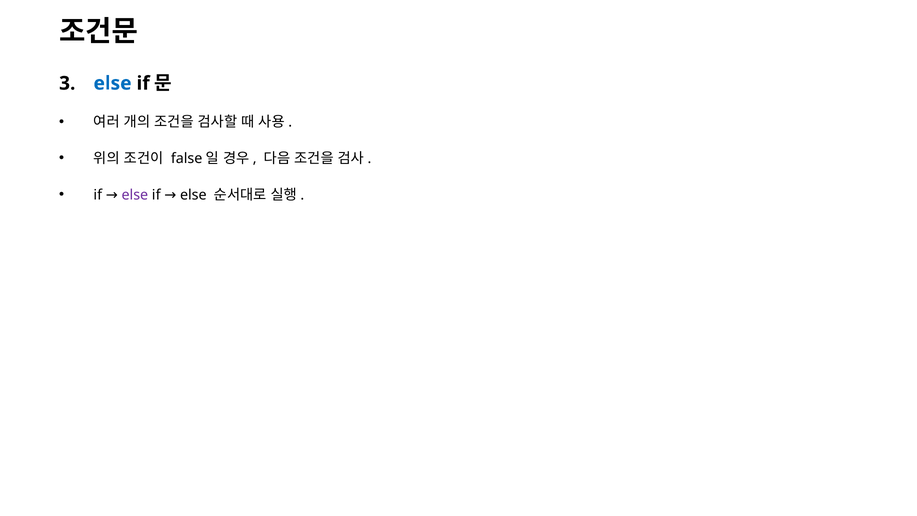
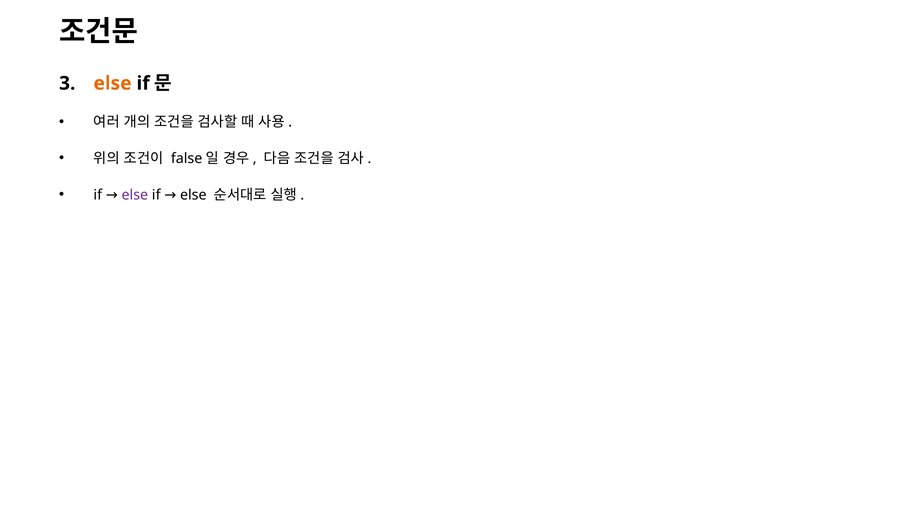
else colour: blue -> orange (113, 83)
